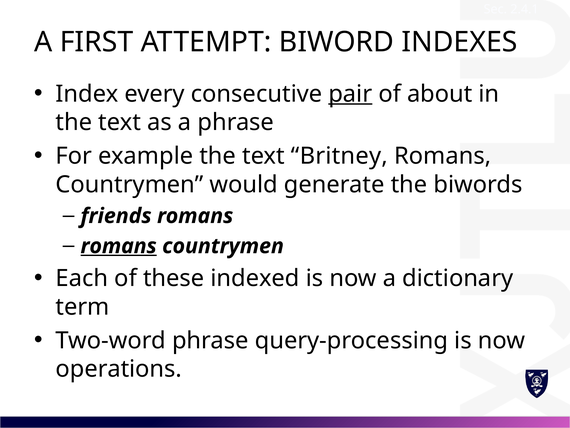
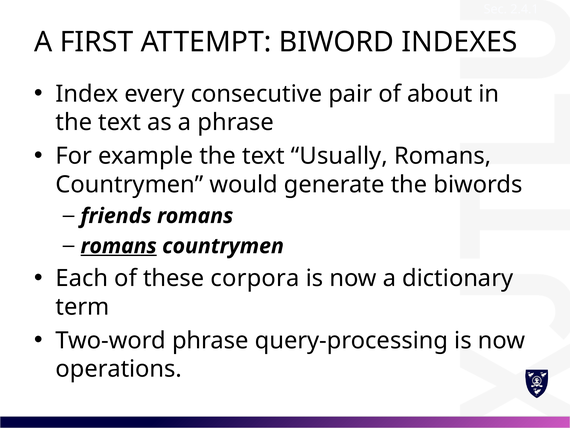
pair underline: present -> none (350, 94)
Britney: Britney -> Usually (339, 156)
indexed: indexed -> corpora (255, 278)
